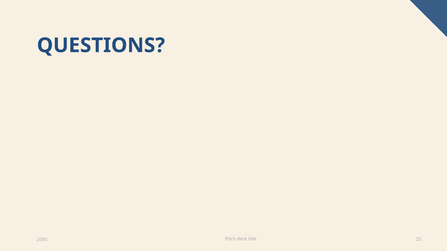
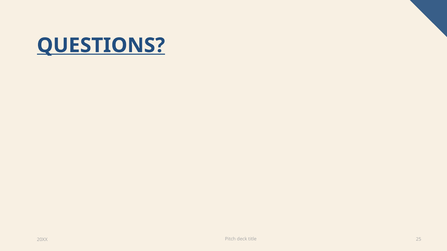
QUESTIONS underline: none -> present (101, 45)
